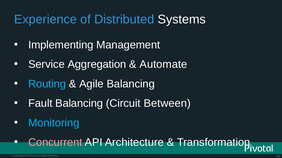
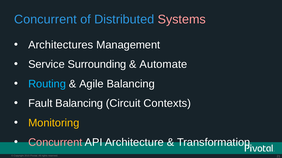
Experience: Experience -> Concurrent (45, 20)
Systems colour: white -> pink (182, 20)
Implementing: Implementing -> Architectures (61, 45)
Aggregation: Aggregation -> Surrounding (97, 65)
Between: Between -> Contexts (167, 104)
Monitoring colour: light blue -> yellow (54, 123)
